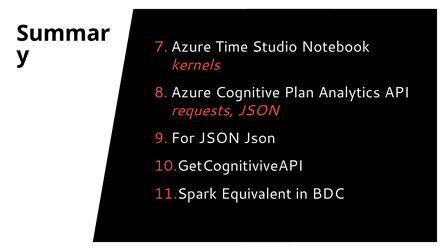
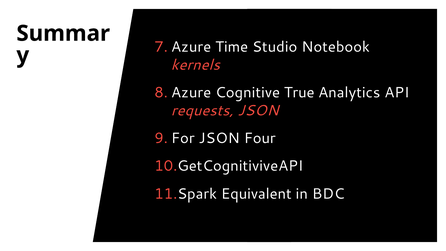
Plan: Plan -> True (299, 93)
JSON Json: Json -> Four (260, 138)
